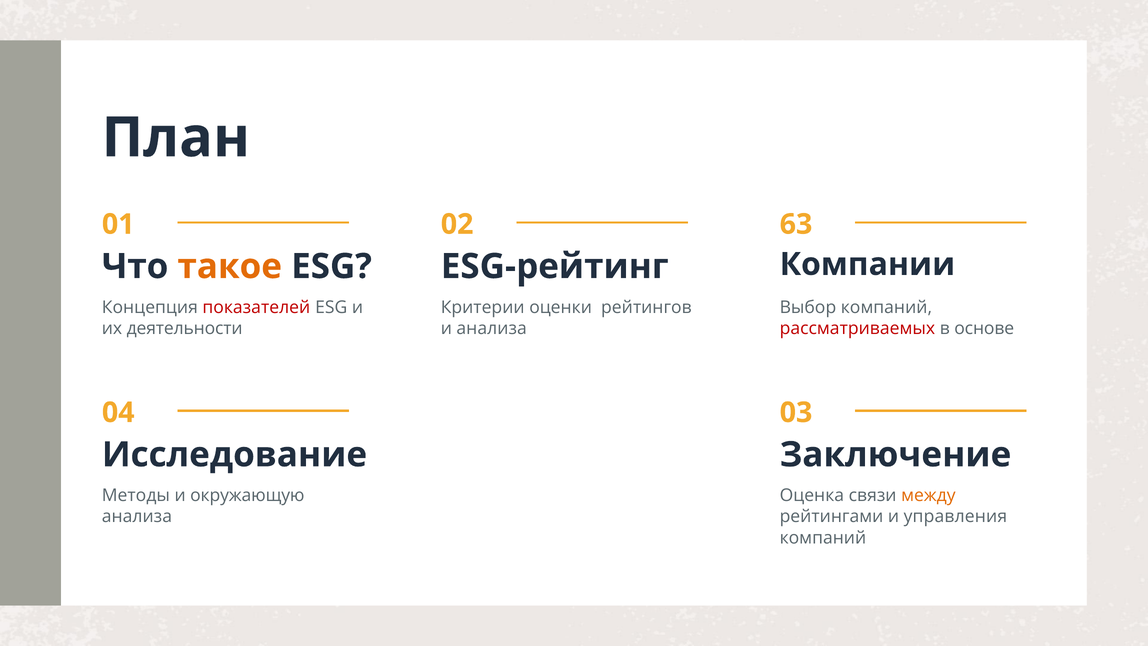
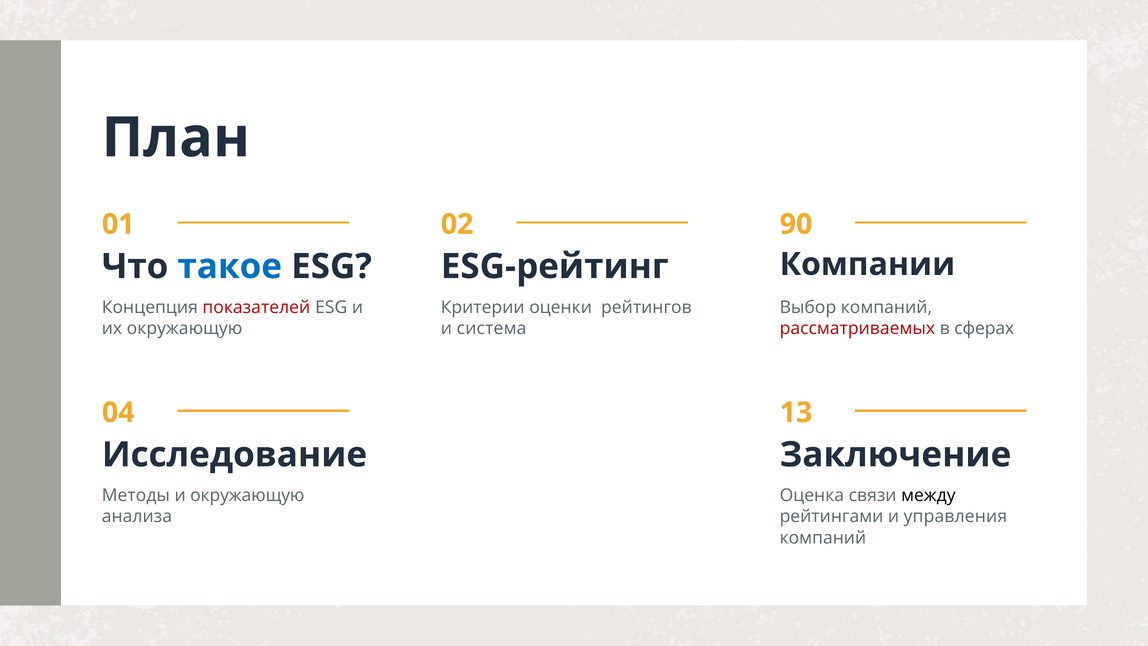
63: 63 -> 90 (796, 224)
такое colour: orange -> blue (230, 266)
их деятельности: деятельности -> окружающую (185, 328)
и анализа: анализа -> система (492, 328)
основе: основе -> сферах (984, 328)
03: 03 -> 13 (796, 412)
между colour: orange -> black (928, 495)
